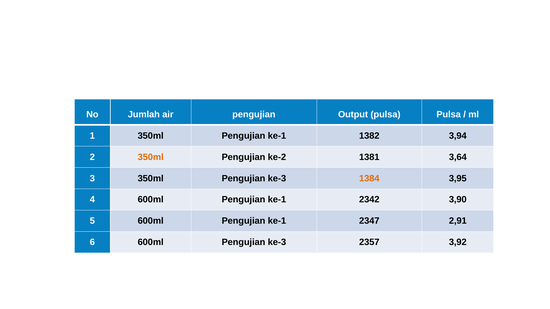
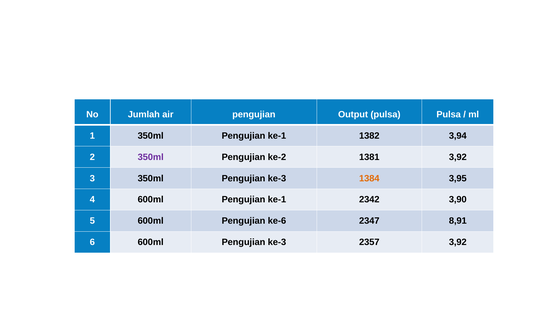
350ml colour: orange -> purple (151, 157)
1381 3,64: 3,64 -> 3,92 (458, 157)
5 600ml Pengujian ke-1: ke-1 -> ke-6 (277, 221)
2,91: 2,91 -> 8,91 (458, 221)
